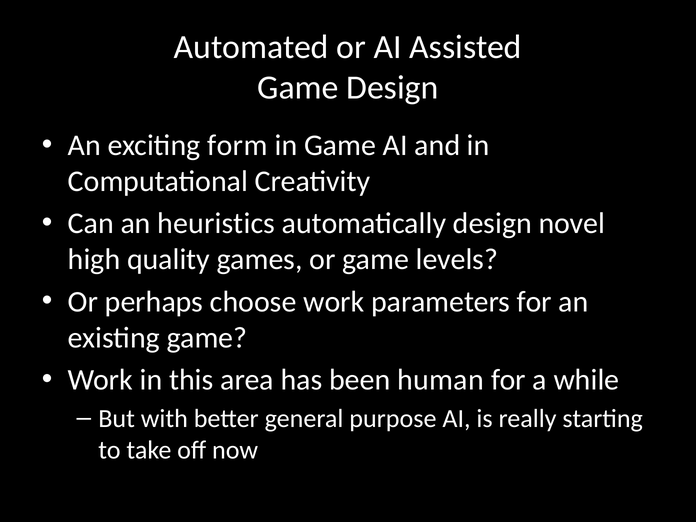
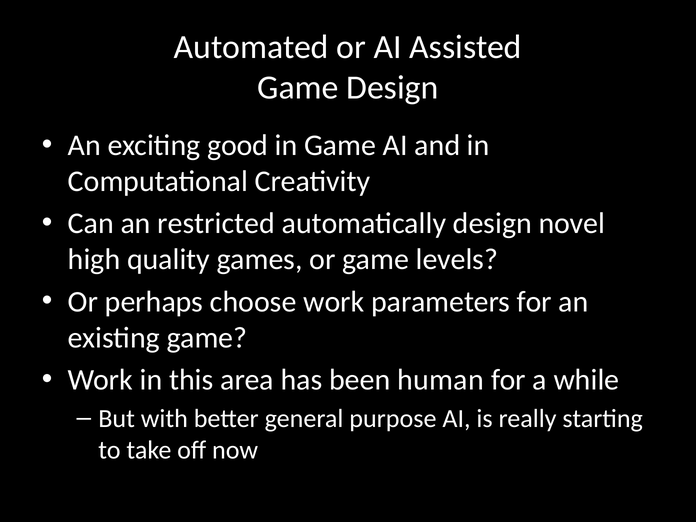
form: form -> good (238, 145)
heuristics: heuristics -> restricted (216, 224)
